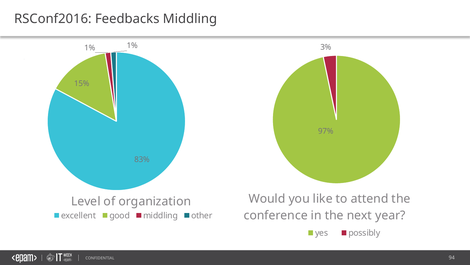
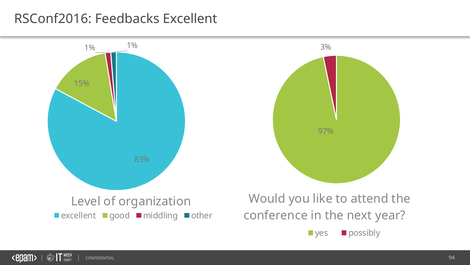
Feedbacks Middling: Middling -> Excellent (190, 19)
